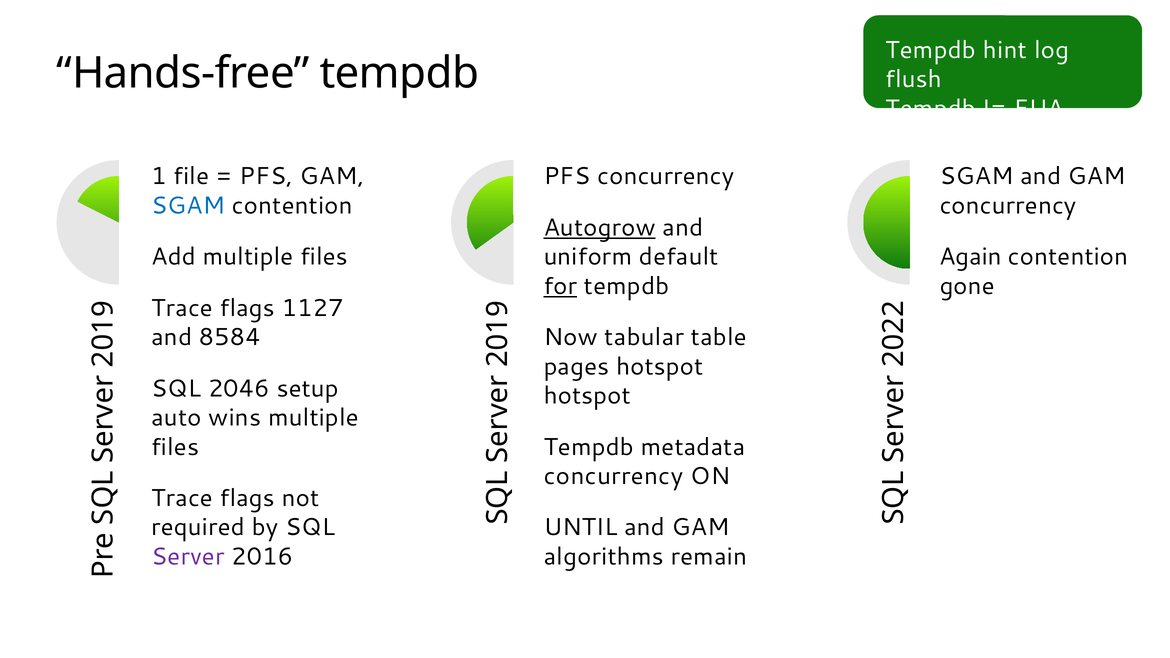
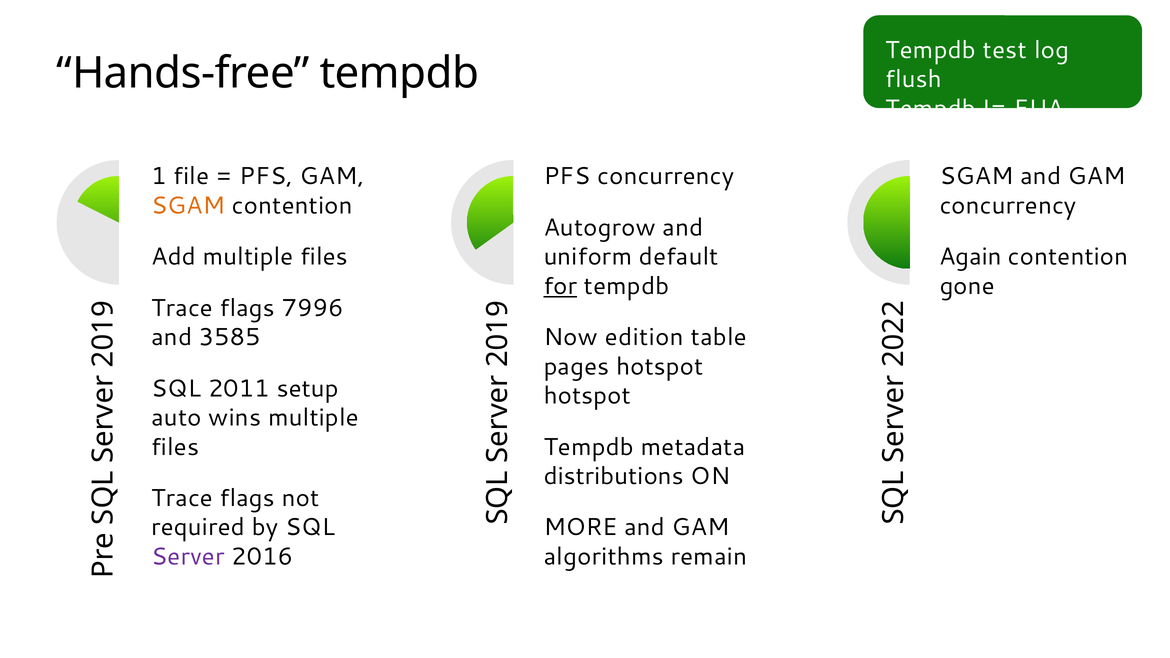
hint: hint -> test (1005, 50)
SGAM colour: blue -> orange (188, 206)
Autogrow underline: present -> none (600, 228)
1127: 1127 -> 7996 (313, 308)
8584: 8584 -> 3585 (230, 337)
tabular: tabular -> edition (644, 337)
2046: 2046 -> 2011 (239, 389)
concurrency: concurrency -> distributions (614, 476)
UNTIL: UNTIL -> MORE (581, 528)
